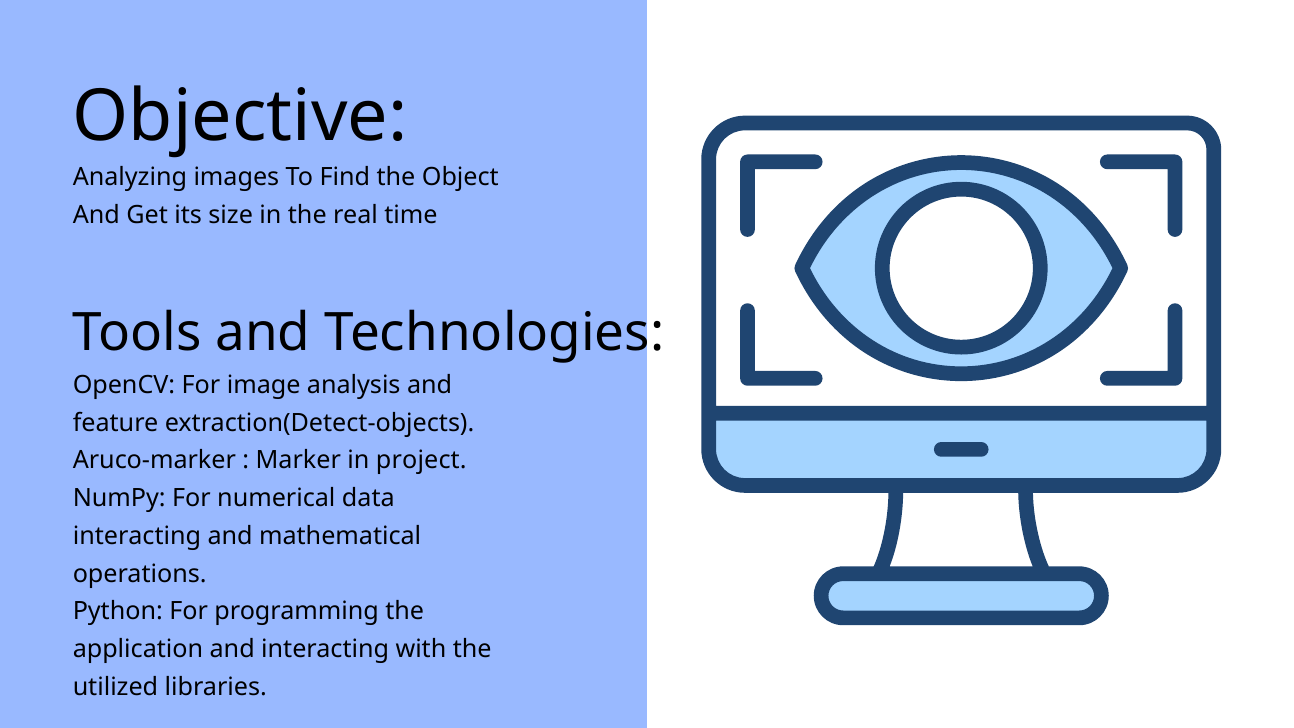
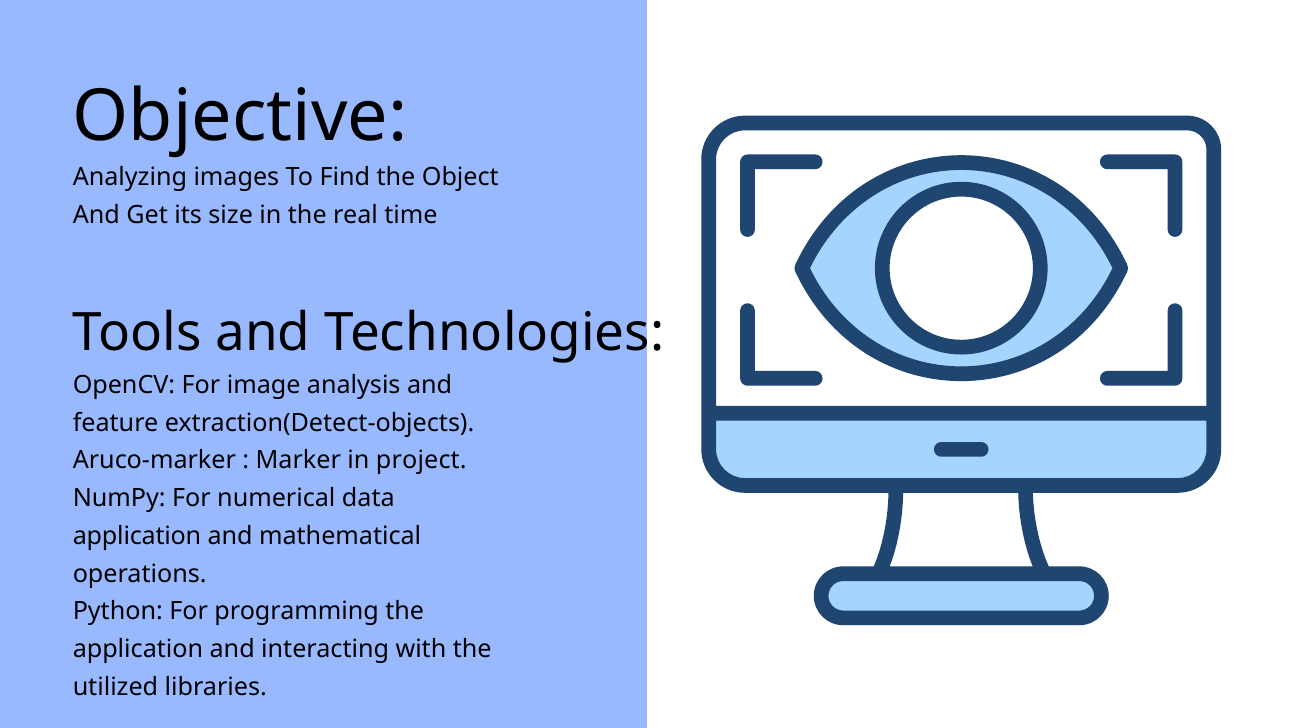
interacting: interacting -> application (137, 536)
